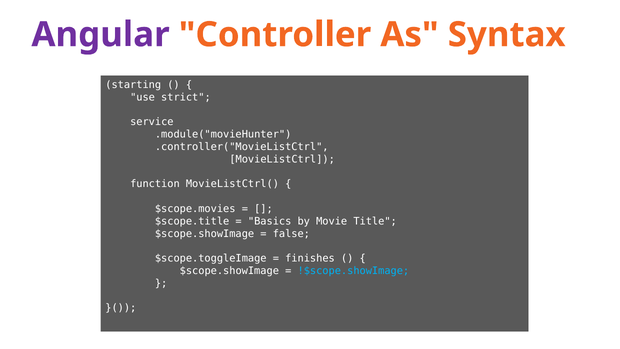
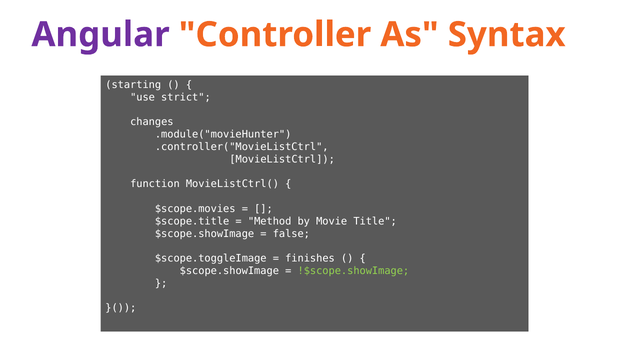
service: service -> changes (152, 122)
Basics: Basics -> Method (270, 221)
!$scope.showImage colour: light blue -> light green (353, 271)
